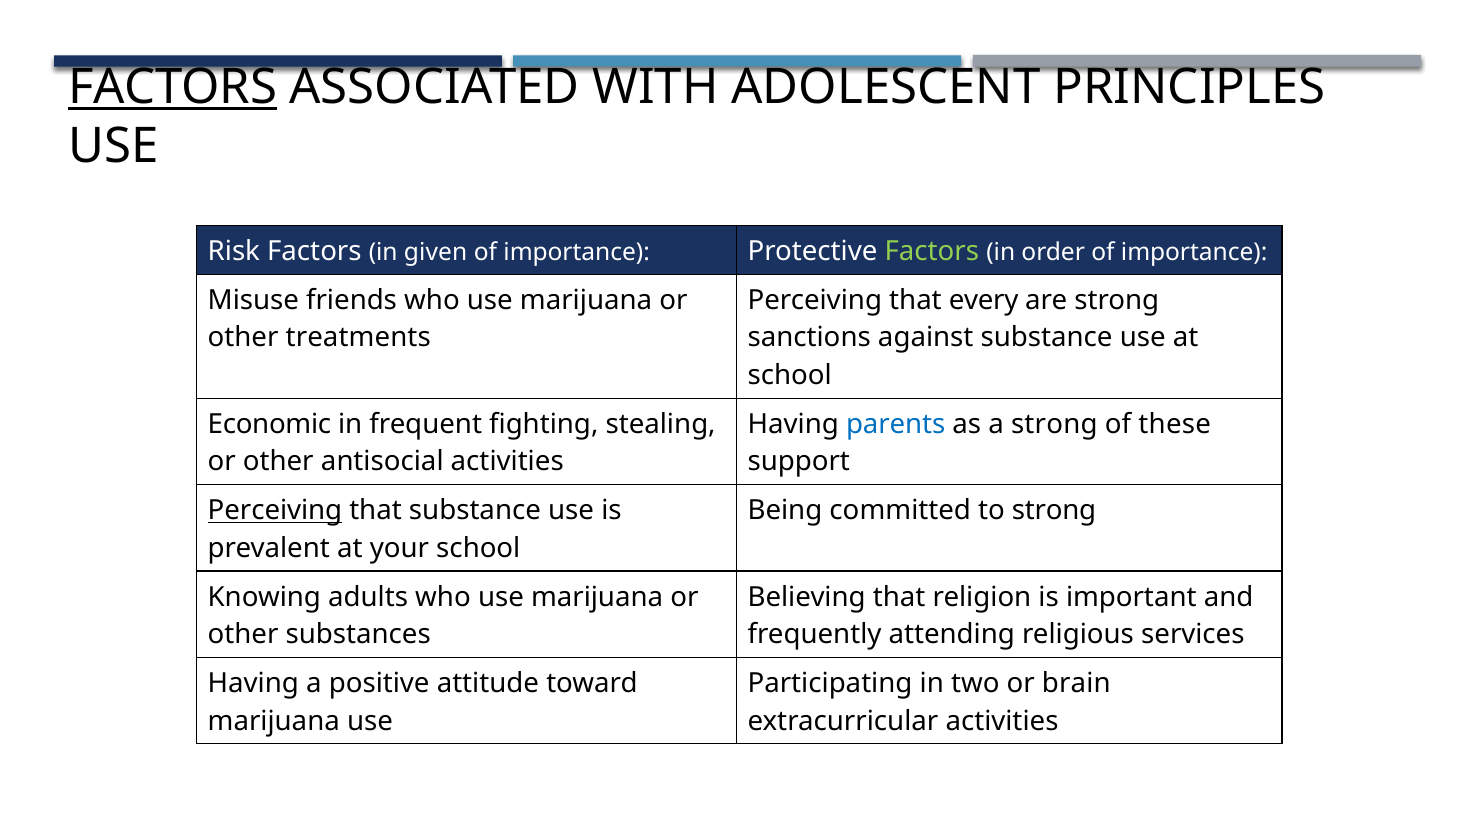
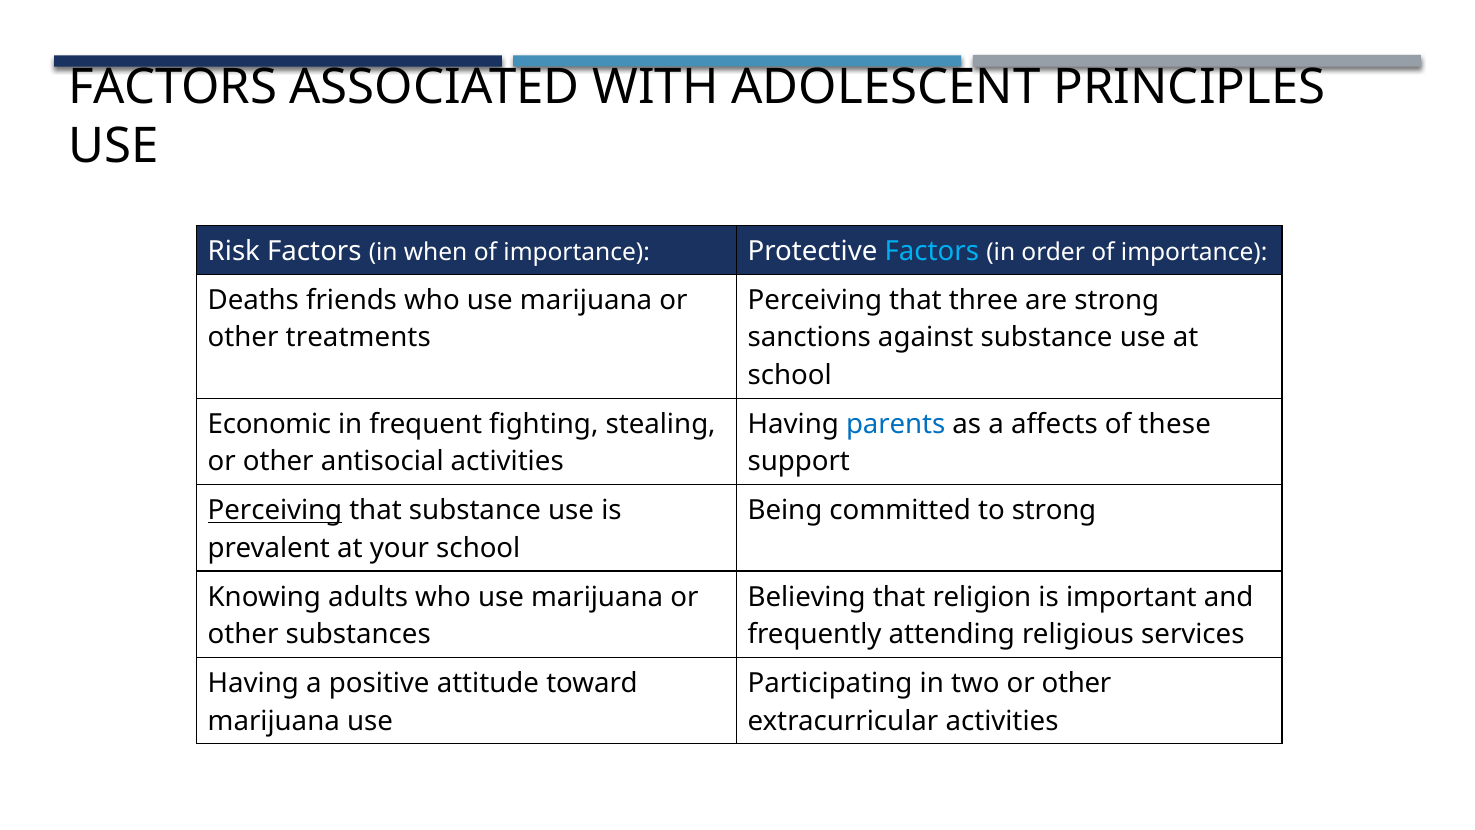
FACTORS underline: present -> none (173, 87)
given: given -> when (436, 252)
Factors colour: light green -> light blue (932, 251)
Misuse: Misuse -> Deaths (253, 300)
every: every -> three (984, 300)
a strong: strong -> affects (1054, 424)
two or brain: brain -> other (1077, 683)
